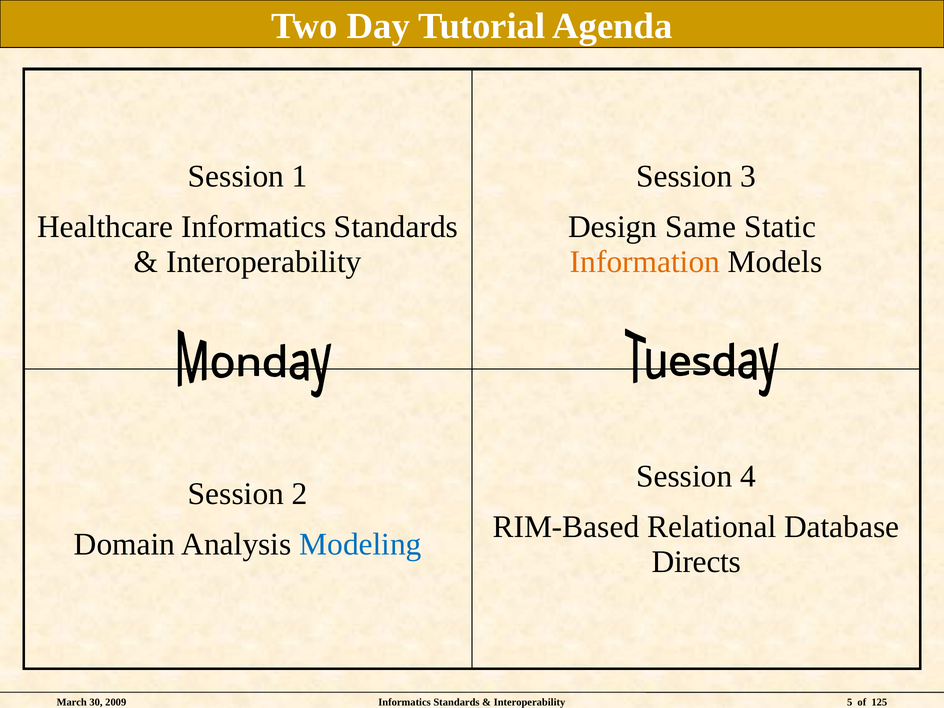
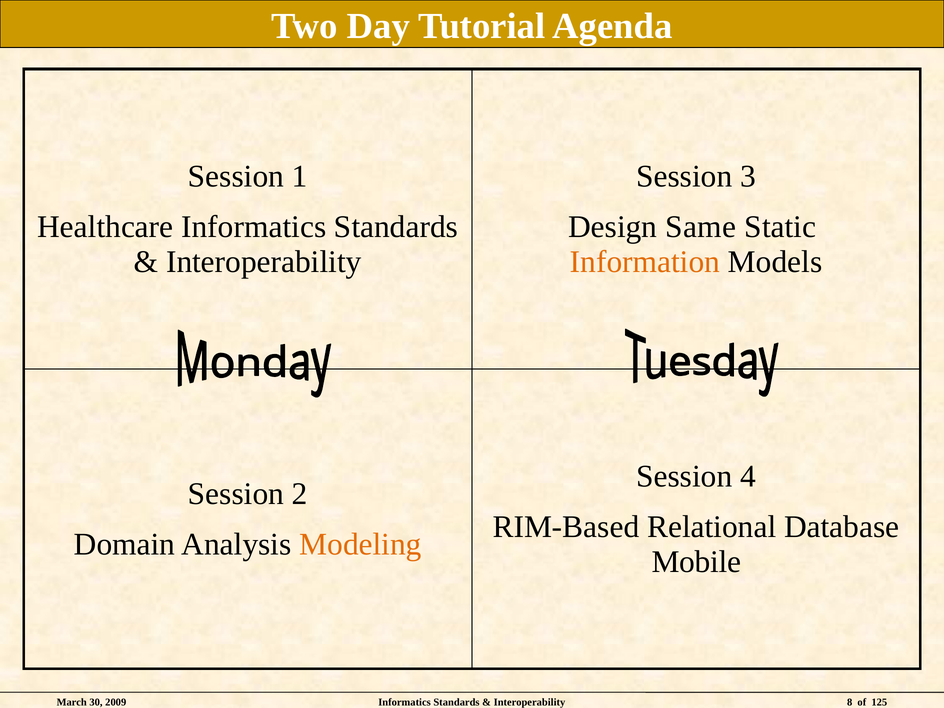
Modeling colour: blue -> orange (360, 544)
Directs: Directs -> Mobile (696, 562)
5: 5 -> 8 (850, 703)
